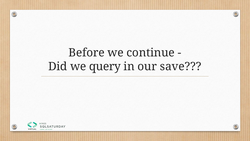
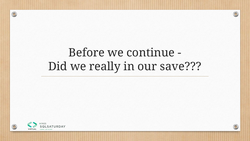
query: query -> really (105, 66)
